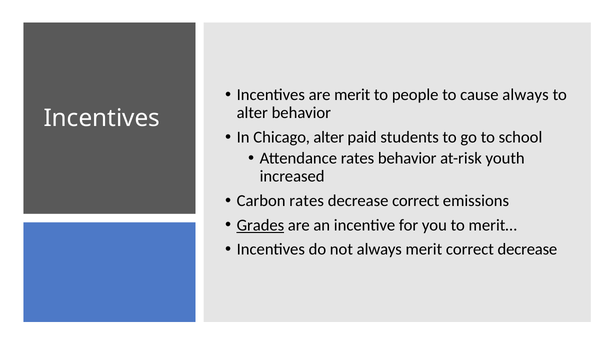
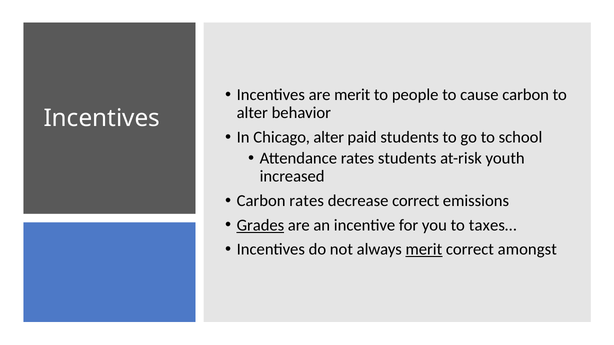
cause always: always -> carbon (526, 95)
rates behavior: behavior -> students (407, 159)
merit…: merit… -> taxes… (493, 225)
merit underline: none -> present (424, 250)
correct decrease: decrease -> amongst (527, 250)
